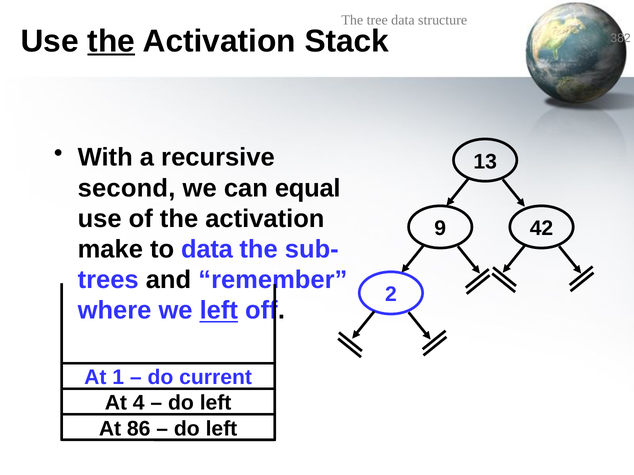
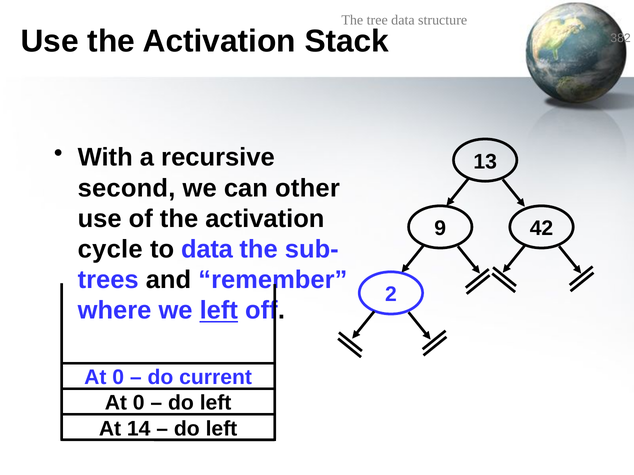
the underline: present -> none (111, 41)
equal: equal -> other (307, 188)
make: make -> cycle (110, 250)
1: 1 -> 0 (118, 378)
4: 4 -> 0 (139, 403)
86: 86 -> 14 (139, 429)
